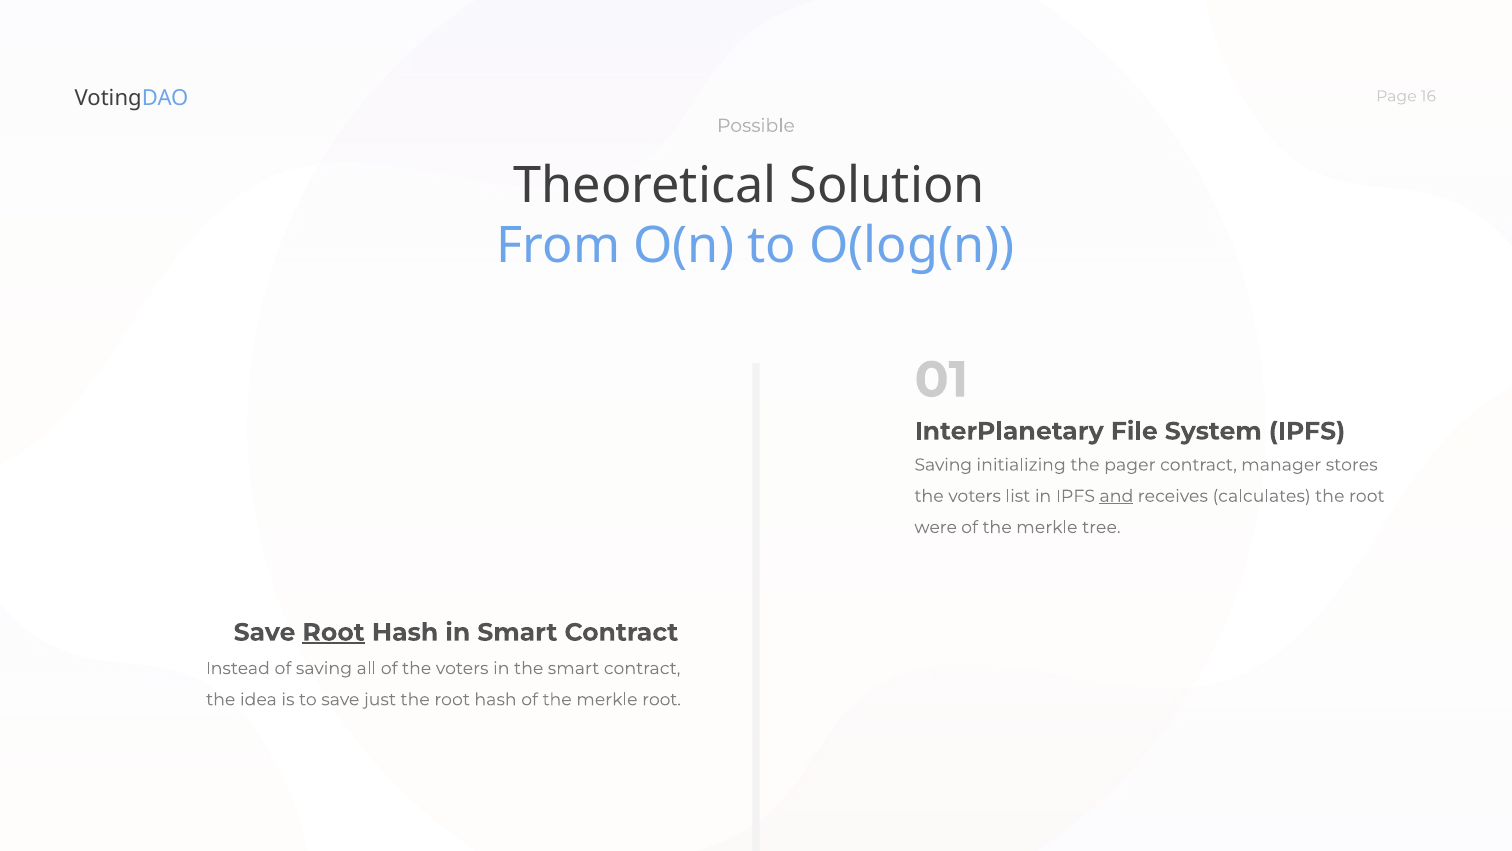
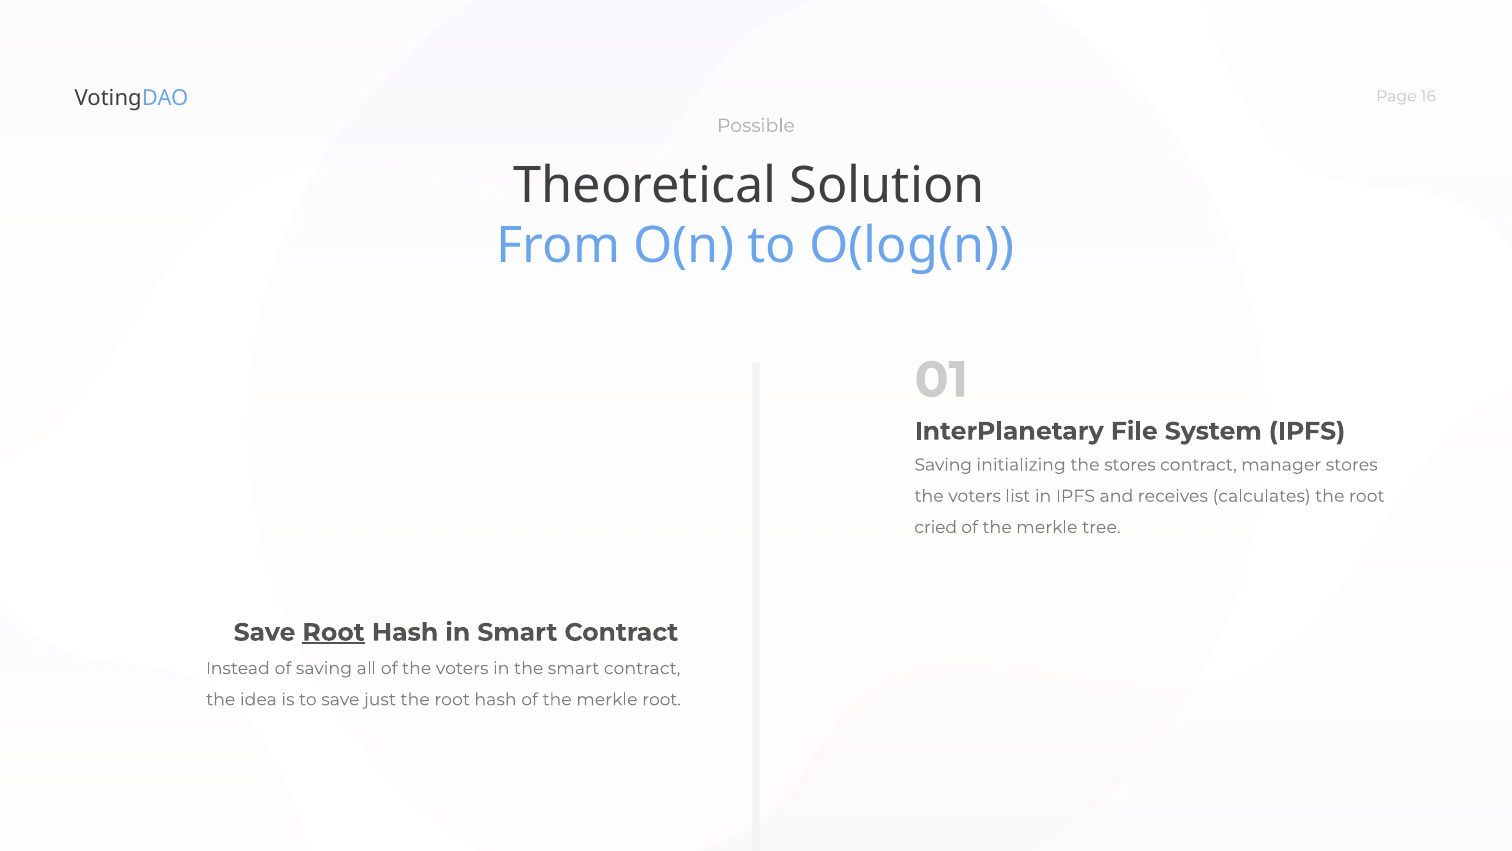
the pager: pager -> stores (1130, 465)
and underline: present -> none (1116, 496)
were: were -> cried (936, 527)
